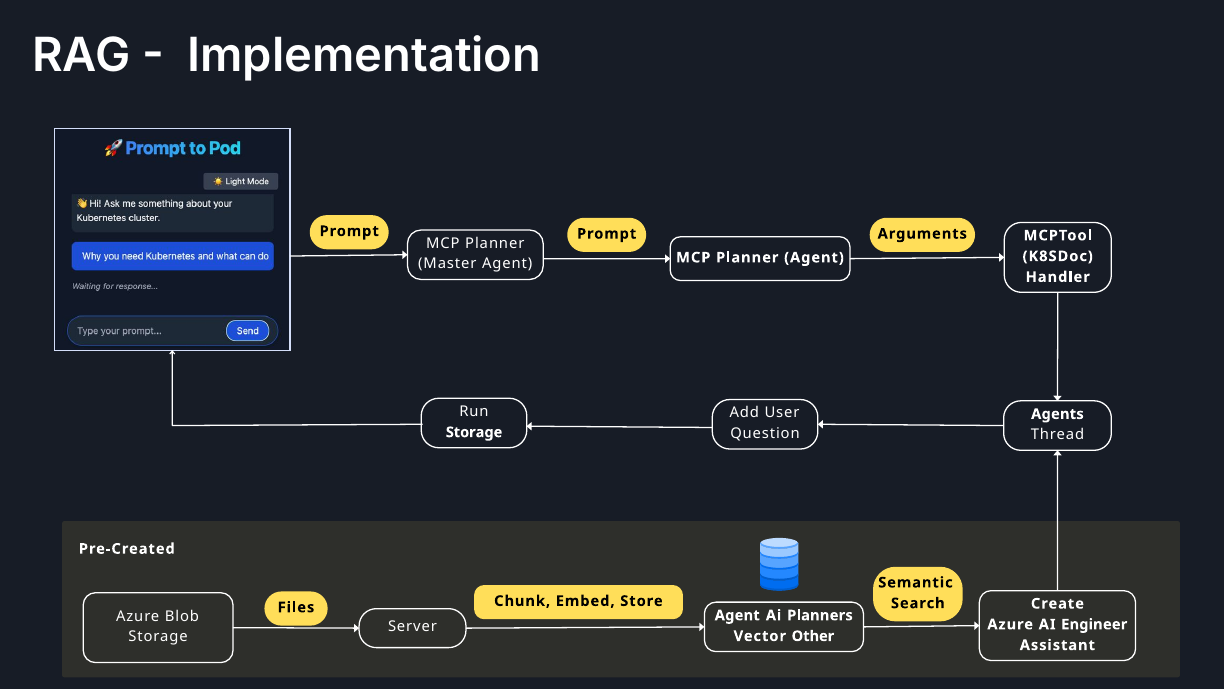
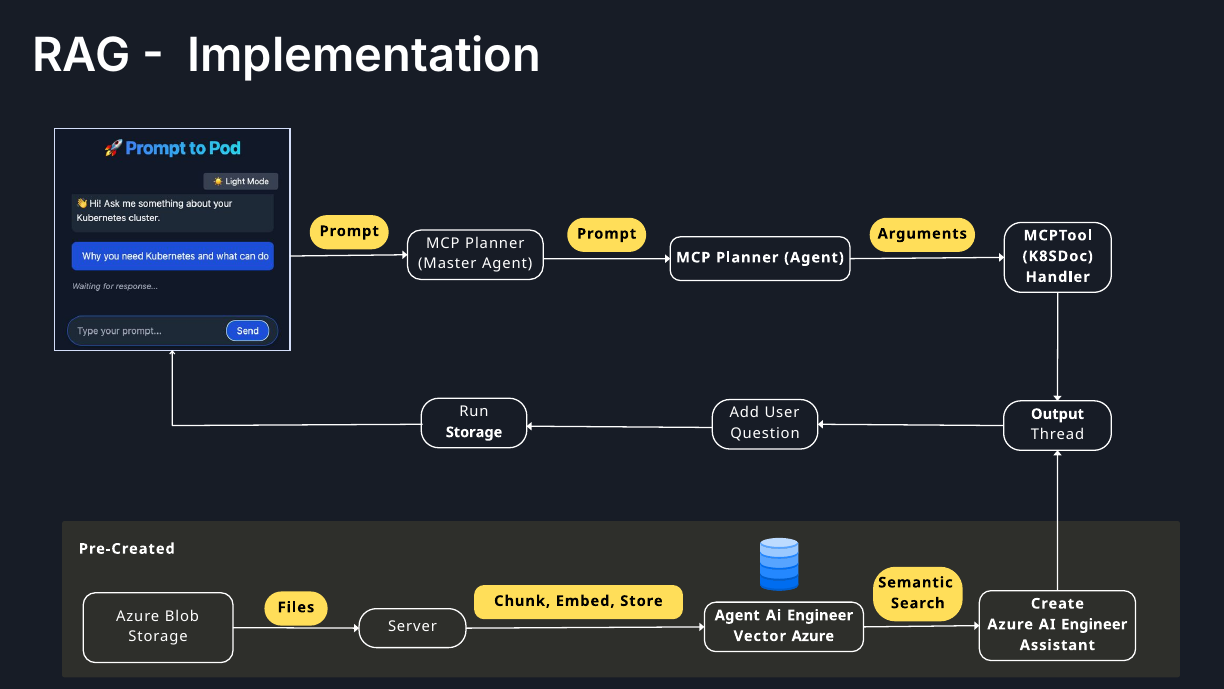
Agents: Agents -> Output (1057, 414)
Planners: Planners -> Engineer (820, 615)
Vector Other: Other -> Azure (813, 636)
